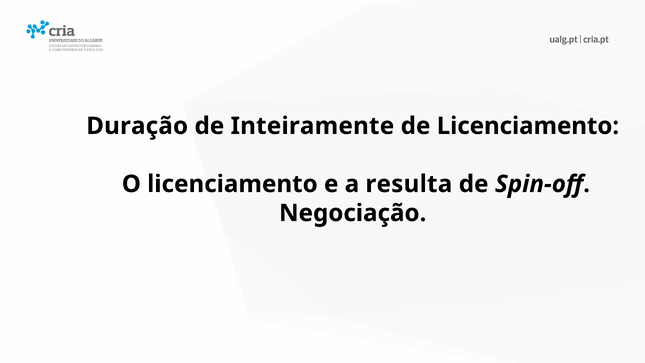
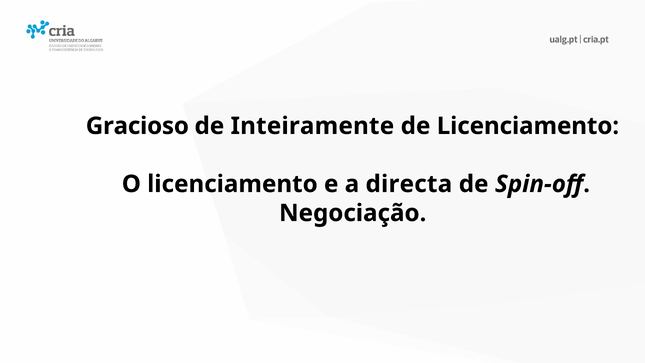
Duração: Duração -> Gracioso (137, 126)
resulta: resulta -> directa (409, 184)
